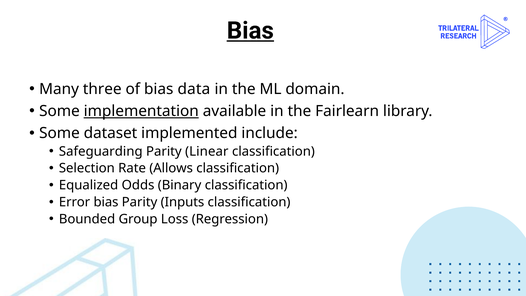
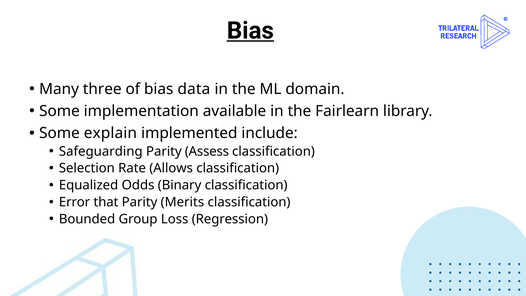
implementation underline: present -> none (141, 111)
dataset: dataset -> explain (110, 133)
Linear: Linear -> Assess (207, 151)
Error bias: bias -> that (106, 202)
Inputs: Inputs -> Merits (182, 202)
